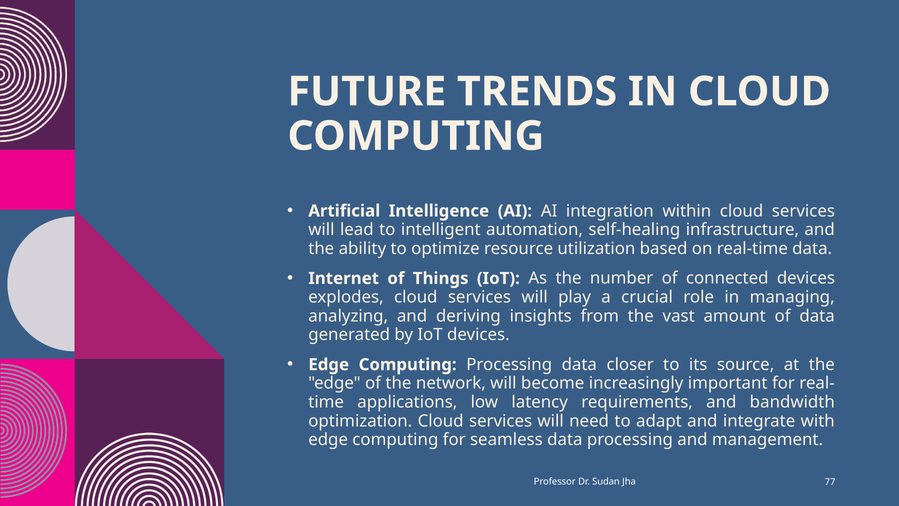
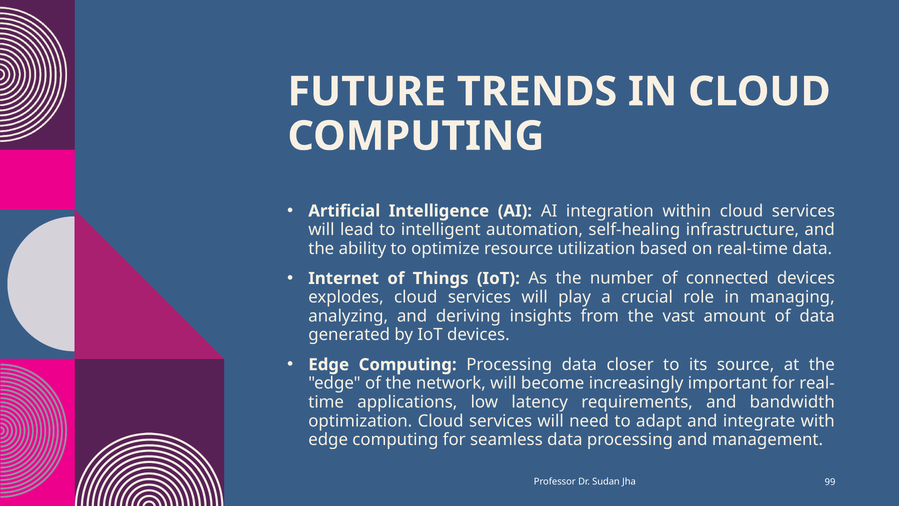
77: 77 -> 99 (830, 482)
